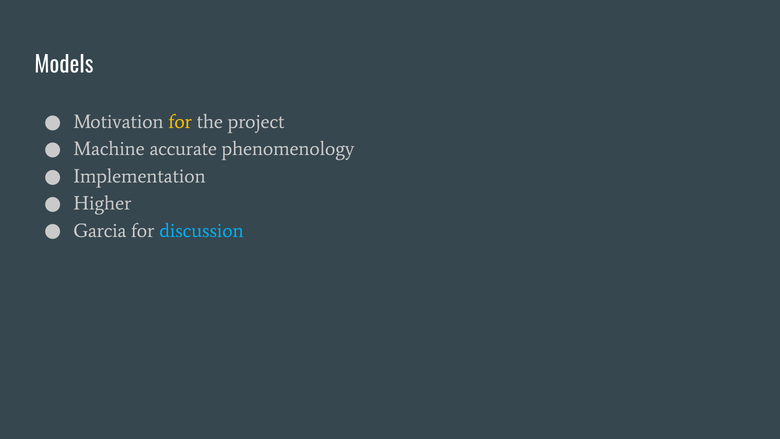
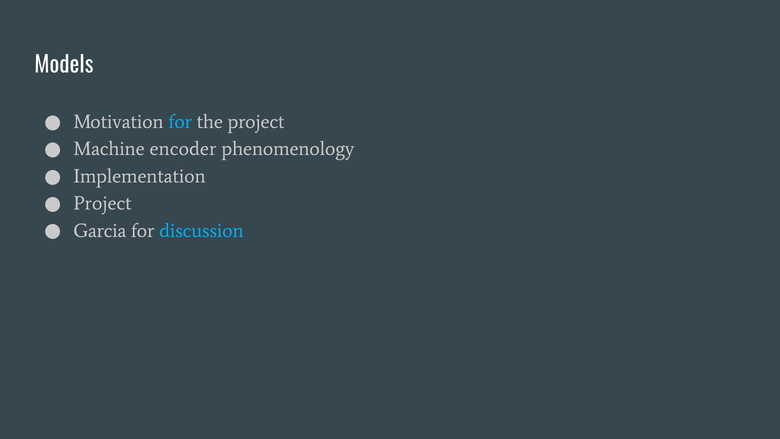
for colour: yellow -> light blue (180, 122)
accurate: accurate -> encoder (183, 149)
Higher: Higher -> Project (102, 203)
